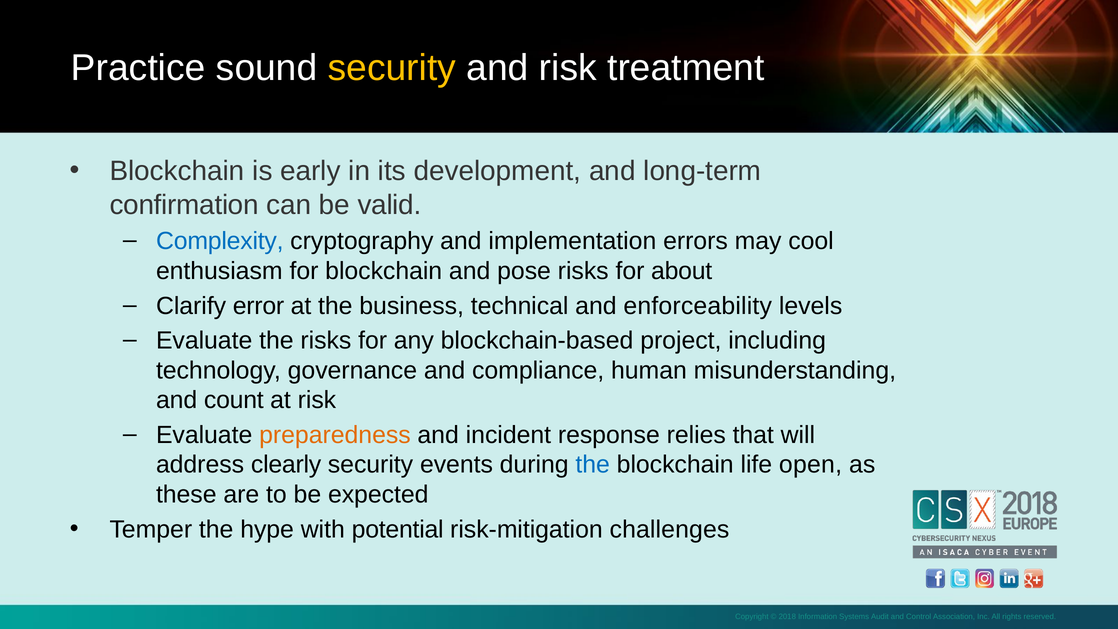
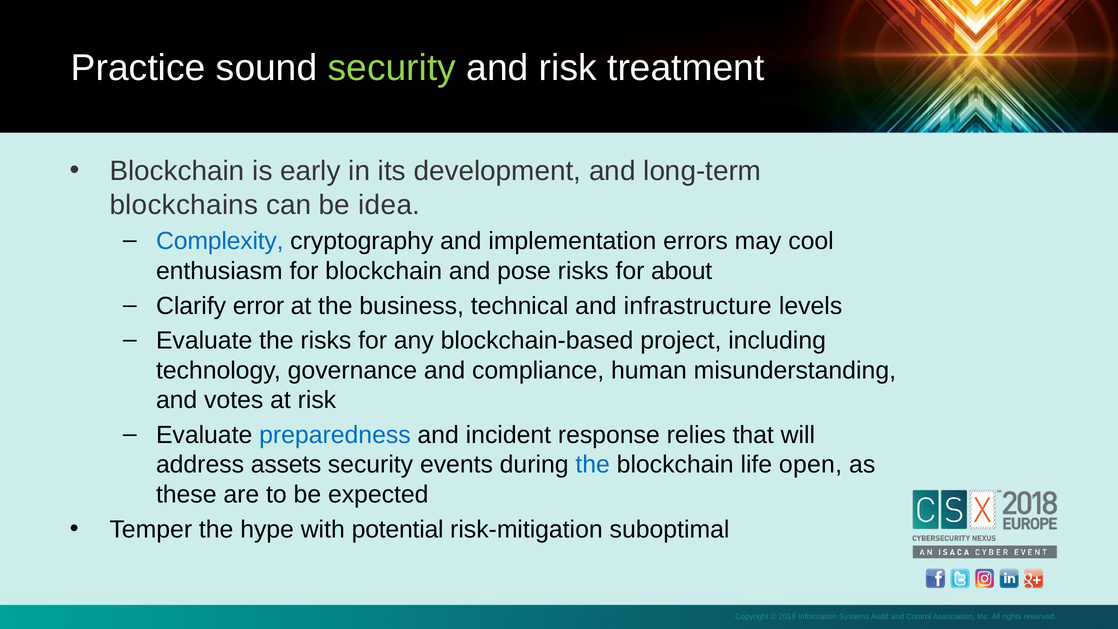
security colour: yellow -> light green (392, 68)
confirmation: confirmation -> blockchains (184, 205)
valid: valid -> idea (389, 205)
enforceability: enforceability -> infrastructure (698, 306)
count: count -> votes (234, 400)
preparedness colour: orange -> blue (335, 435)
clearly: clearly -> assets (286, 465)
challenges: challenges -> suboptimal (670, 529)
